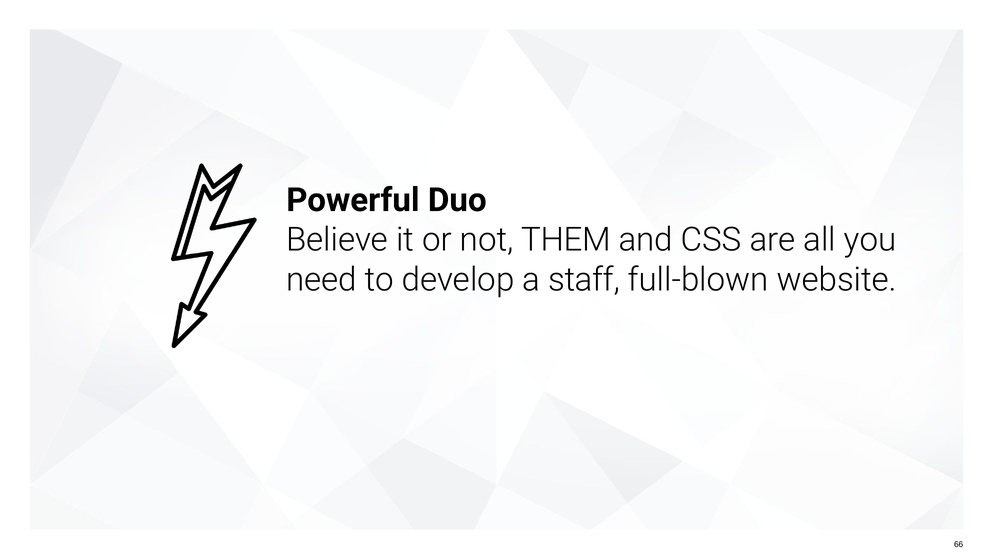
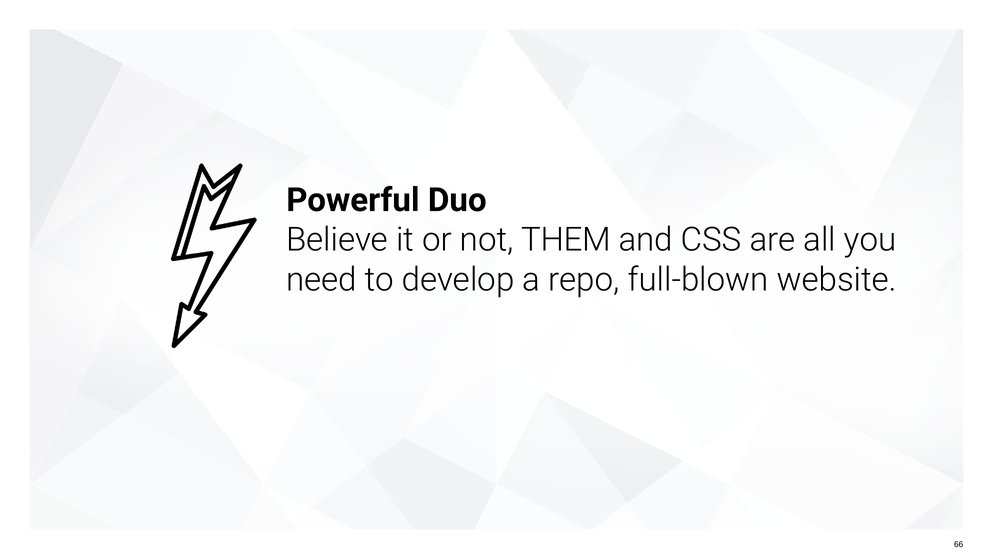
staff: staff -> repo (584, 279)
